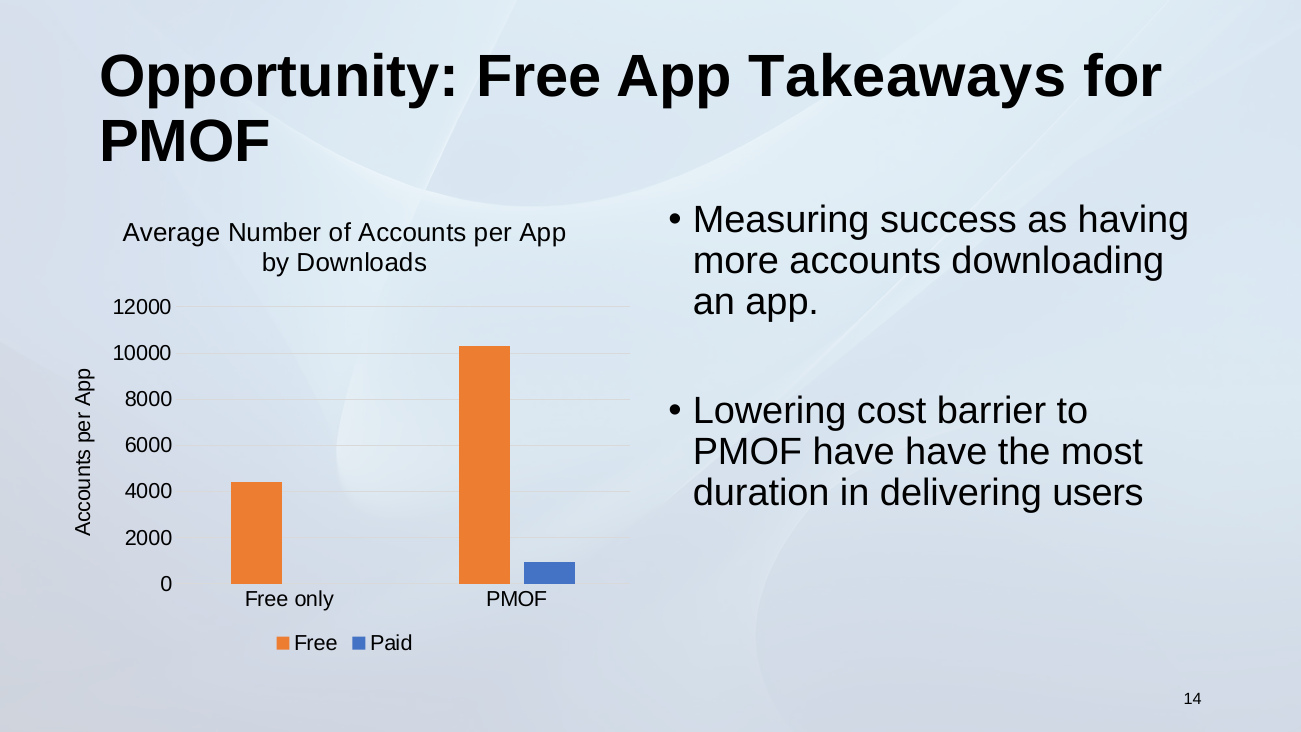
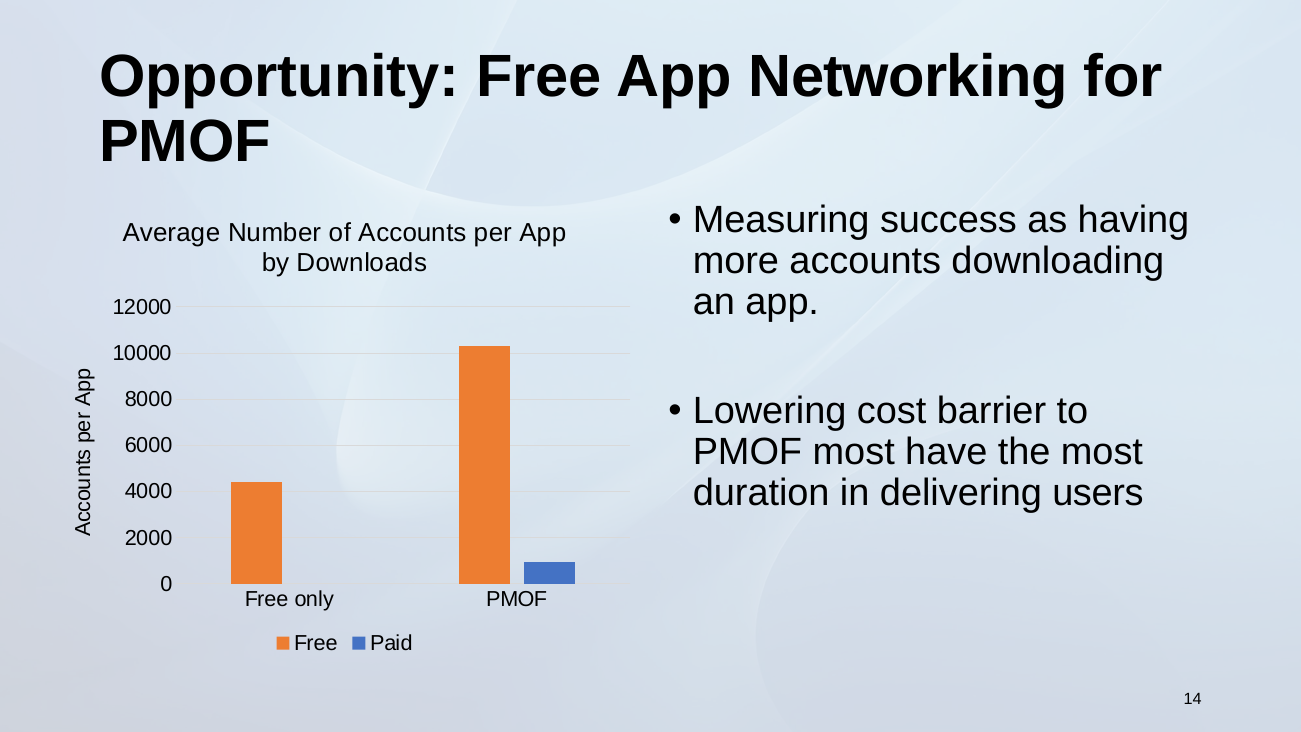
Takeaways: Takeaways -> Networking (908, 77)
PMOF have: have -> most (854, 452)
